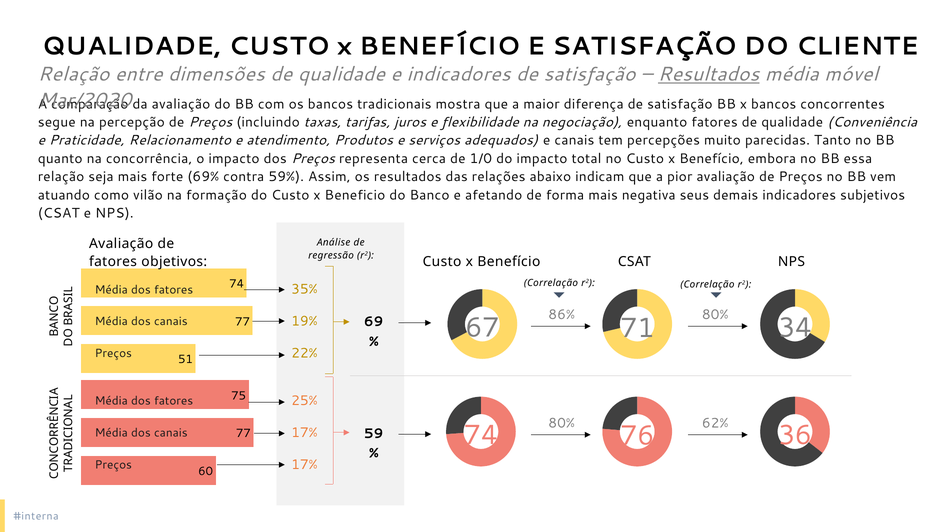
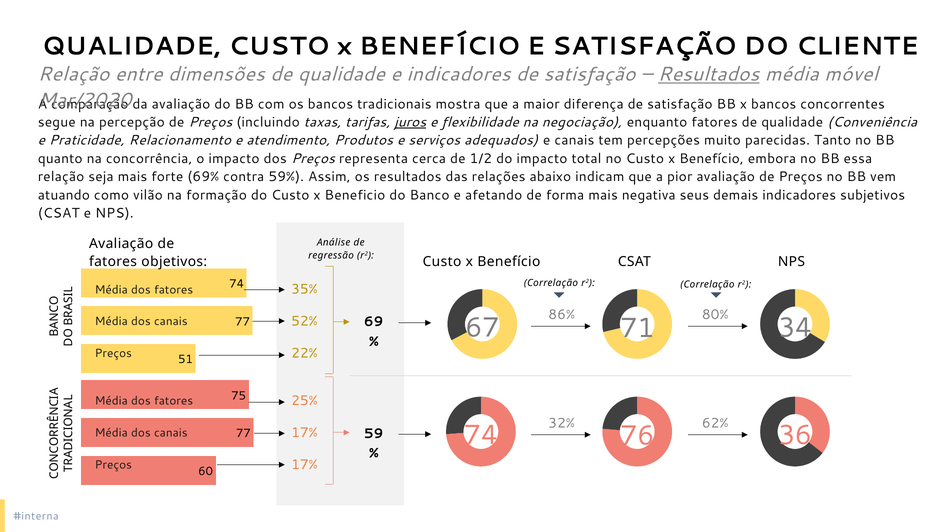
juros underline: none -> present (410, 122)
1/0: 1/0 -> 1/2 (481, 158)
19%: 19% -> 52% (304, 321)
80%: 80% -> 32% (562, 423)
